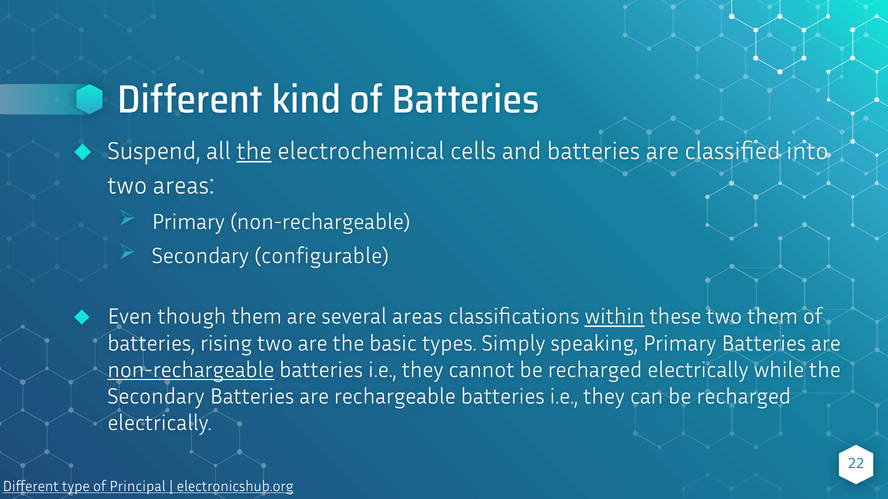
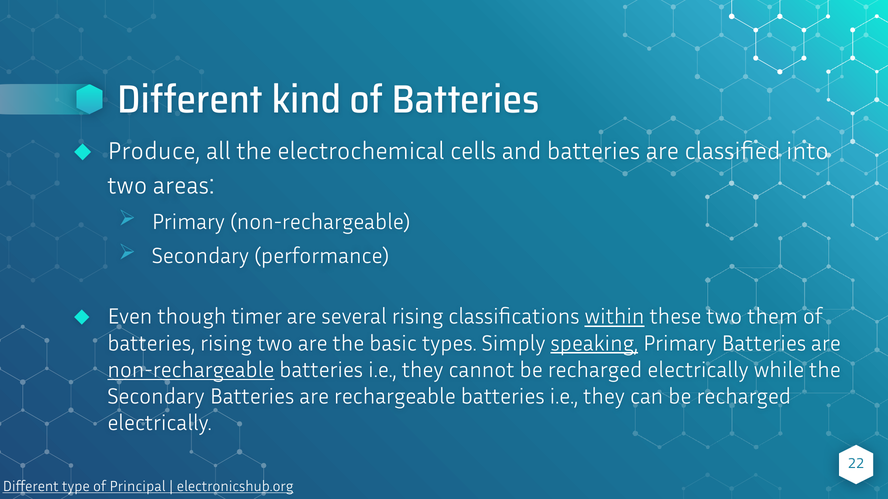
Suspend: Suspend -> Produce (154, 151)
the underline: present -> none (254, 151)
configurable: configurable -> performance (322, 256)
though them: them -> timer (257, 317)
several areas: areas -> rising (418, 317)
speaking underline: none -> present (594, 344)
